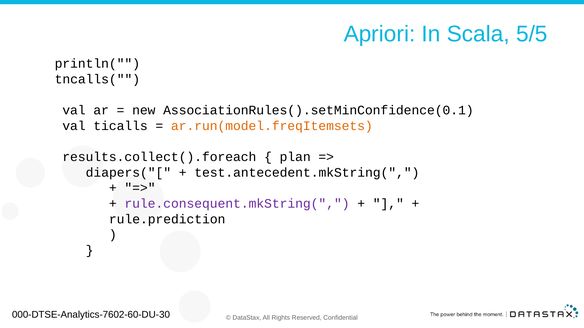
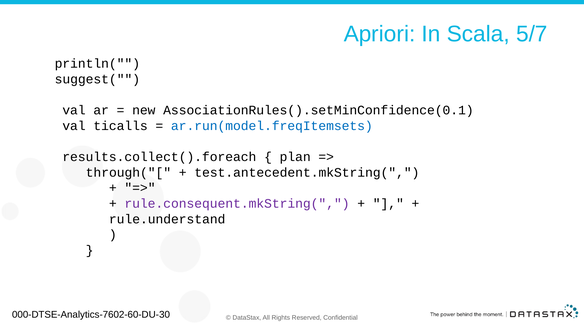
5/5: 5/5 -> 5/7 (532, 34)
tncalls(: tncalls( -> suggest( (97, 79)
ar.run(model.freqItemsets colour: orange -> blue (272, 126)
diapers("[: diapers("[ -> through("[ (128, 173)
rule.prediction: rule.prediction -> rule.understand (167, 219)
